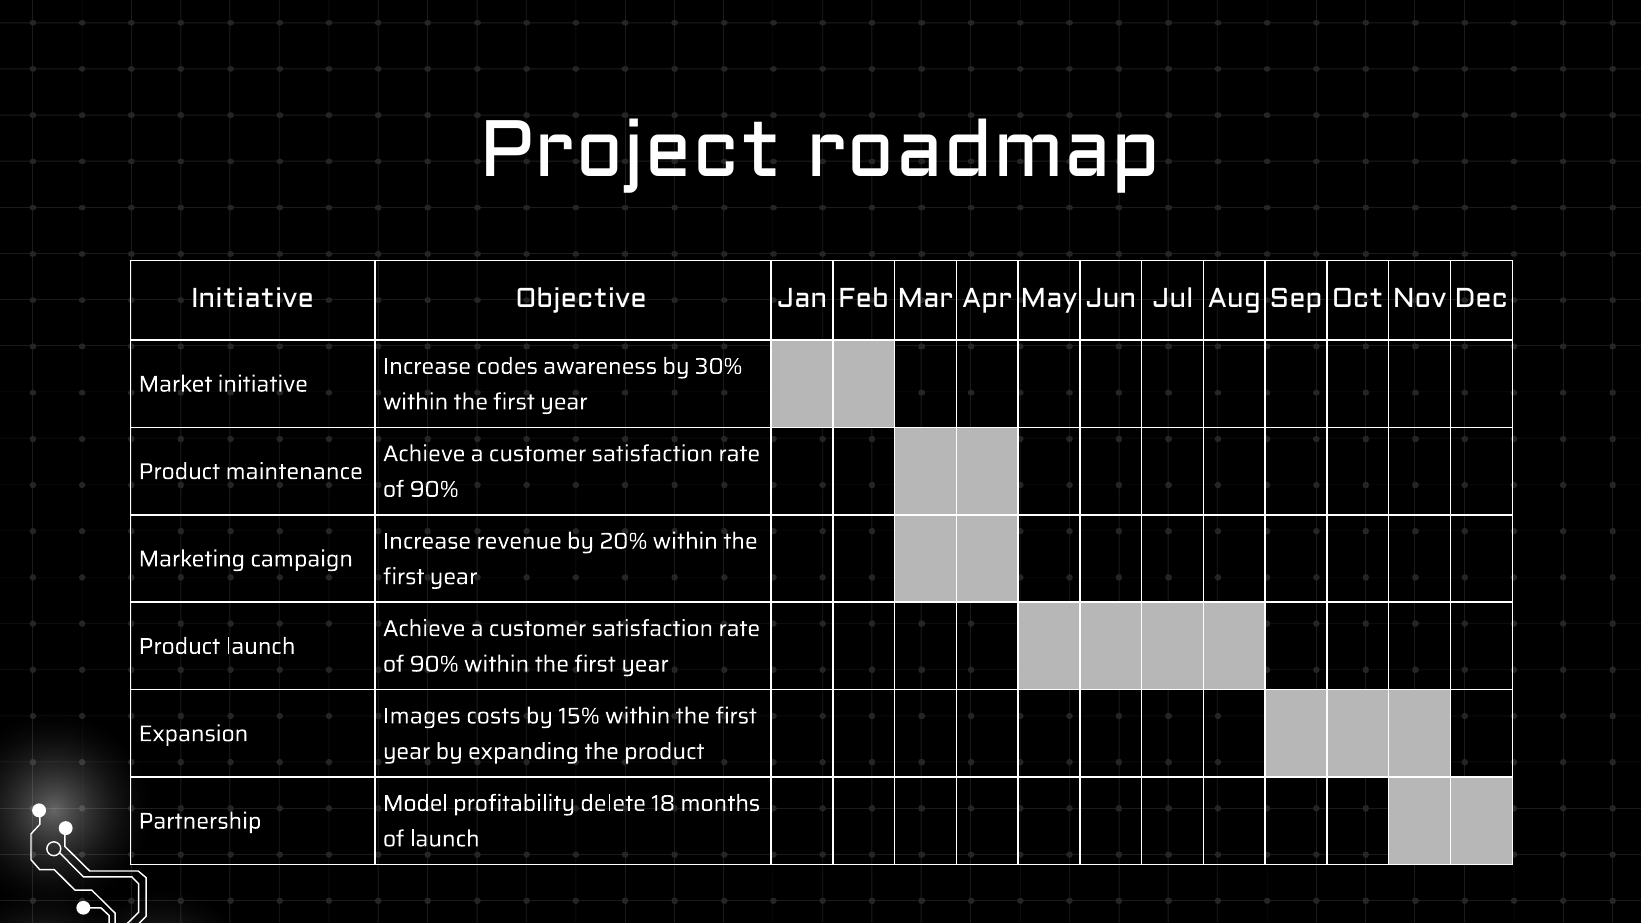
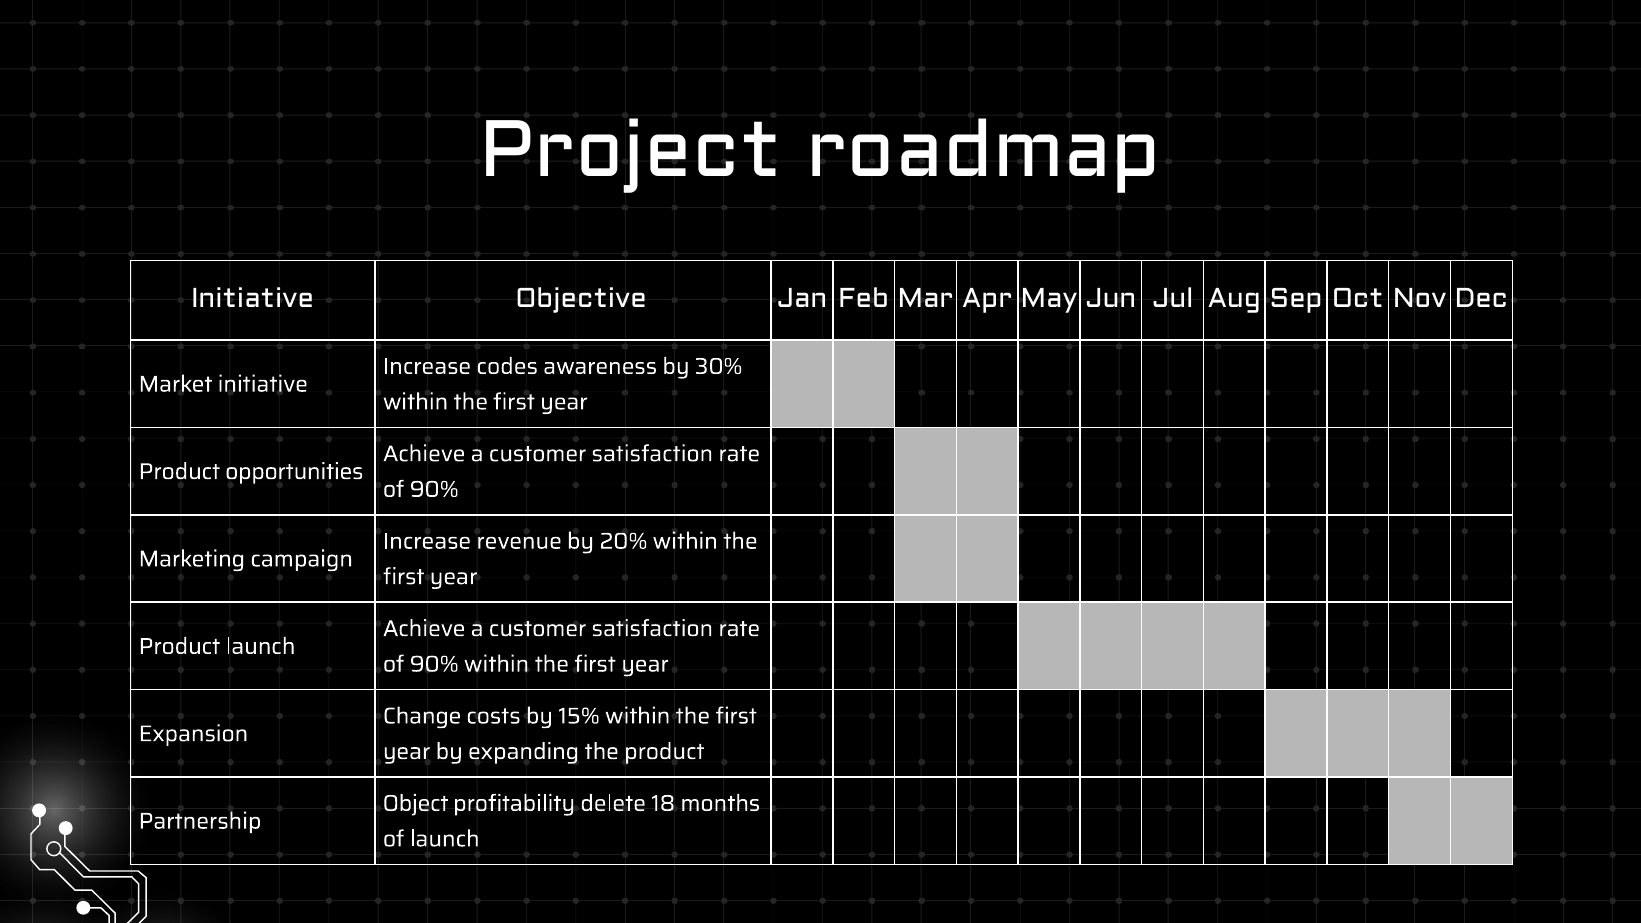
maintenance: maintenance -> opportunities (294, 472)
Images: Images -> Change (422, 716)
Model: Model -> Object (416, 803)
